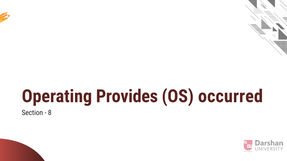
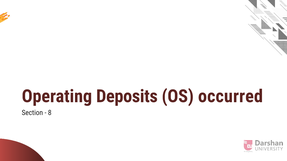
Provides: Provides -> Deposits (127, 97)
